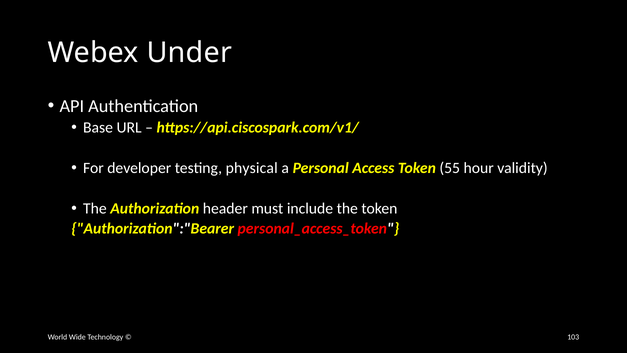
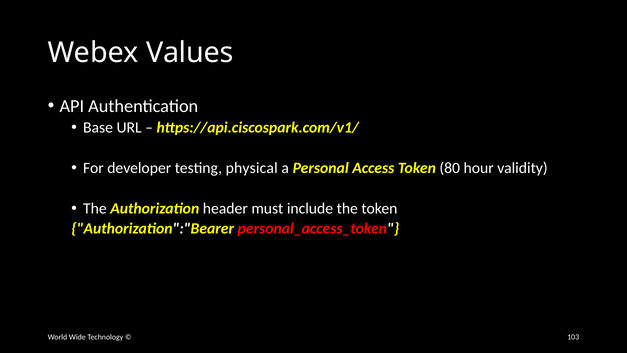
Under: Under -> Values (190, 53)
55: 55 -> 80 (450, 168)
